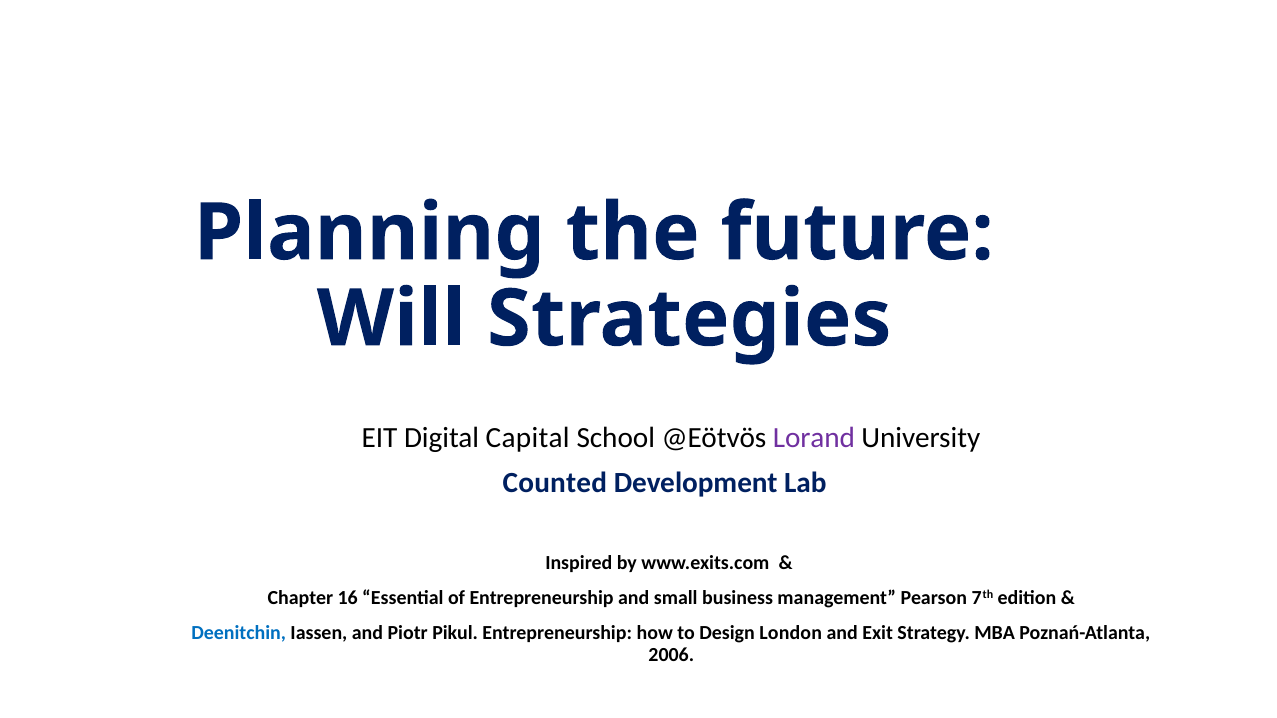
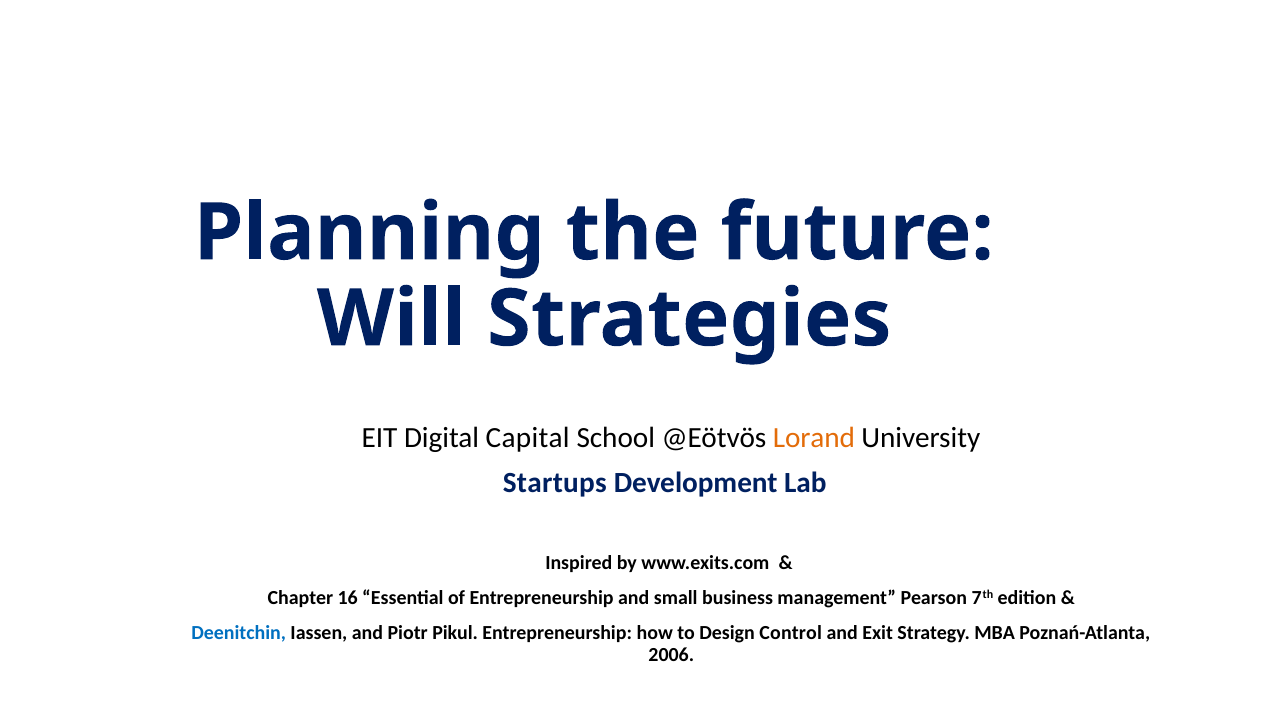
Lorand colour: purple -> orange (814, 438)
Counted: Counted -> Startups (555, 483)
London: London -> Control (791, 633)
